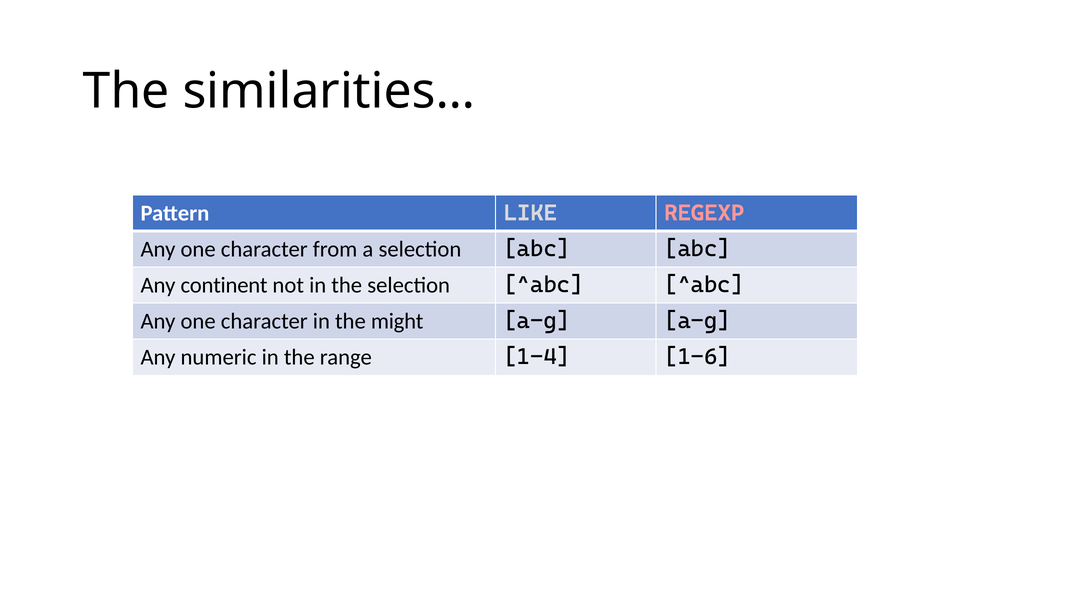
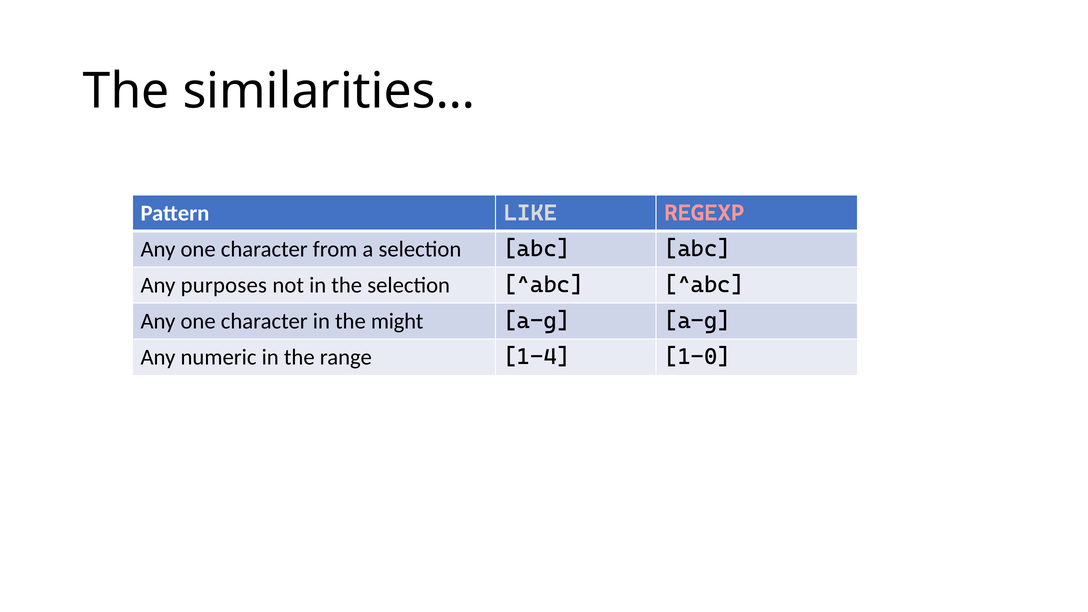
continent: continent -> purposes (224, 285)
1-6: 1-6 -> 1-0 (698, 357)
